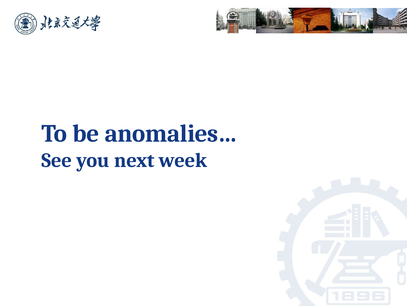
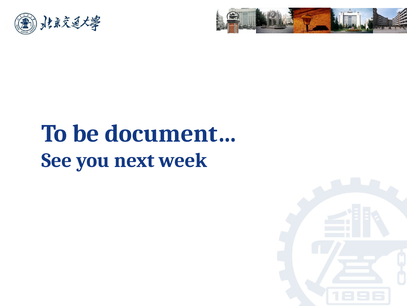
anomalies…: anomalies… -> document… (171, 133)
